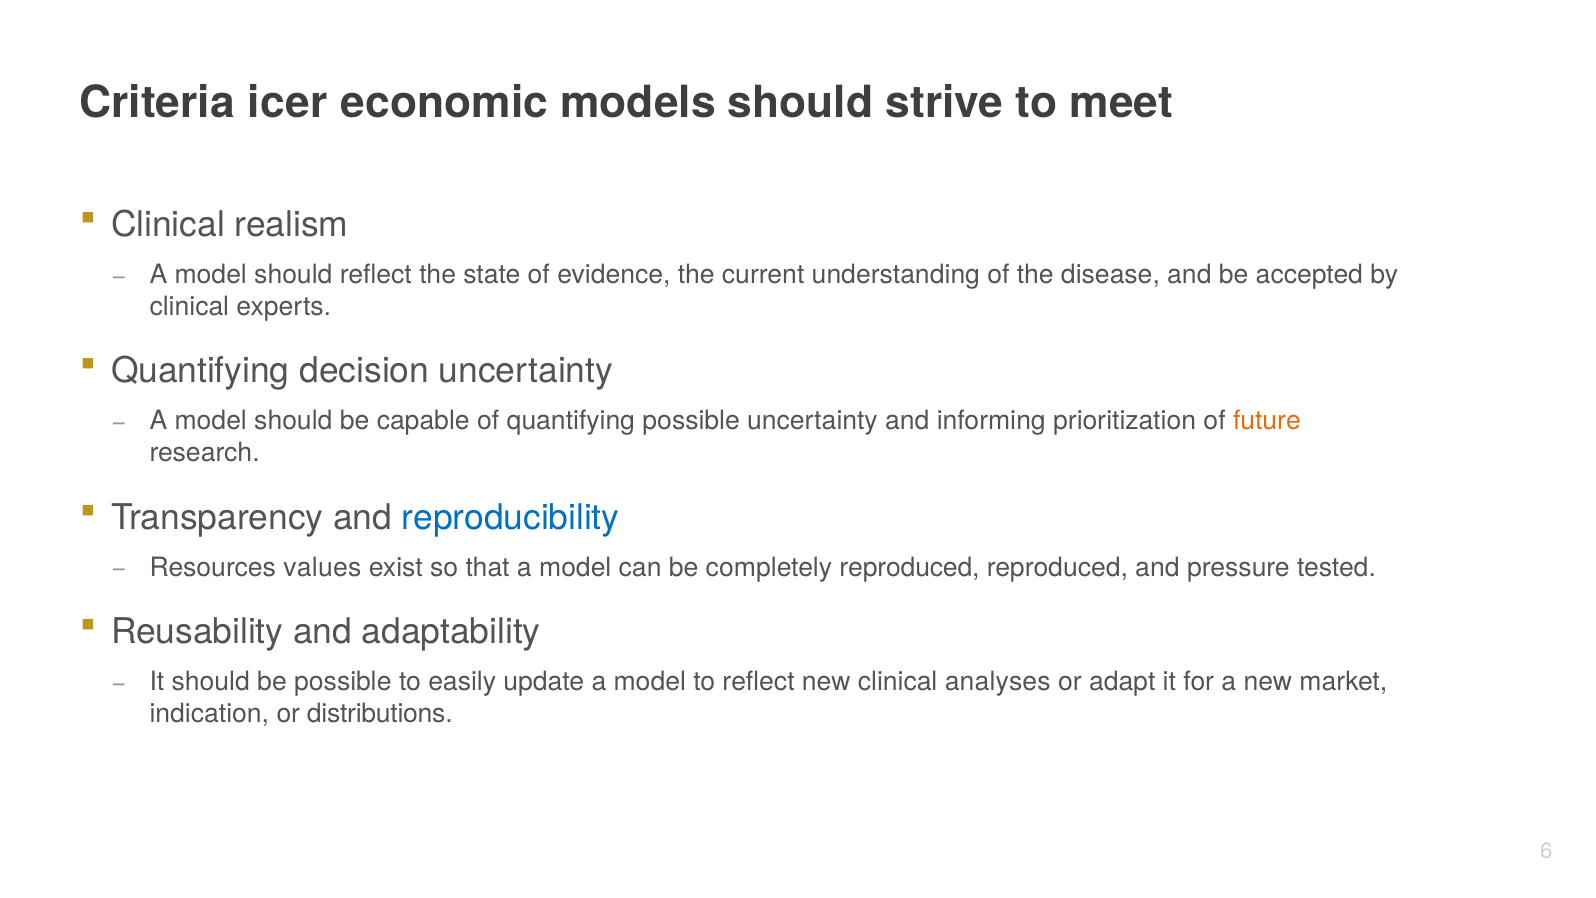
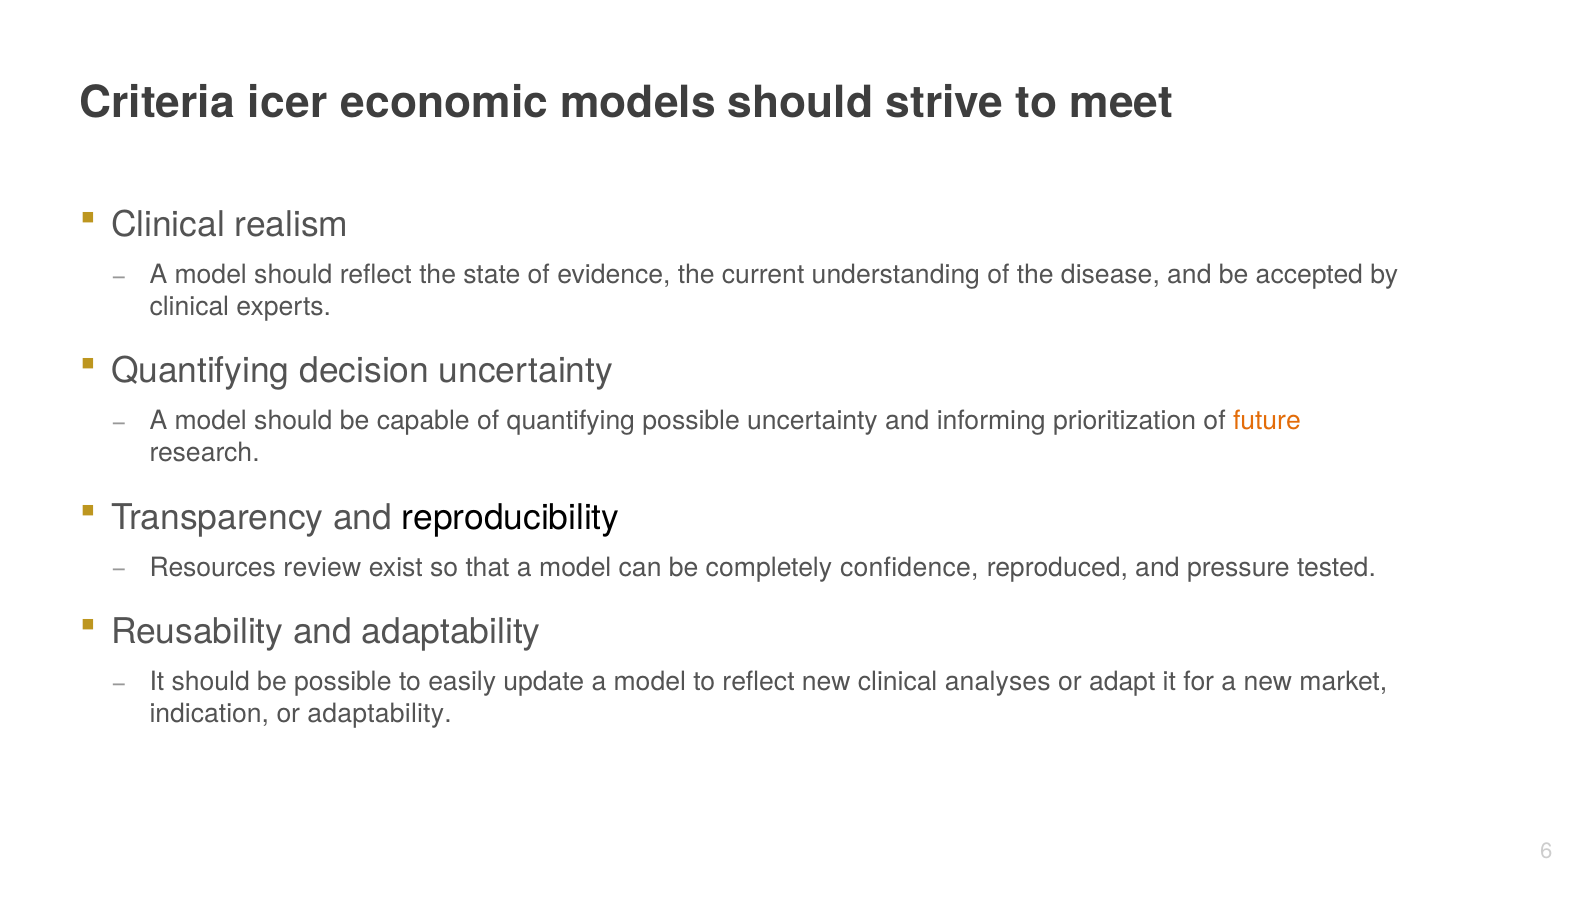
reproducibility colour: blue -> black (511, 517)
values: values -> review (322, 567)
completely reproduced: reproduced -> confidence (909, 567)
or distributions: distributions -> adaptability (380, 713)
